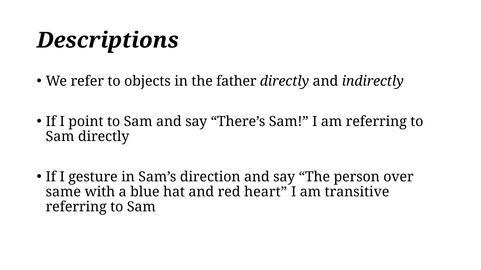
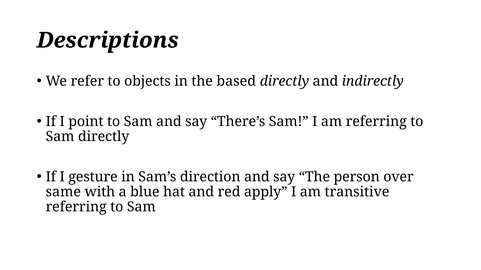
father: father -> based (236, 81)
heart: heart -> apply (266, 192)
